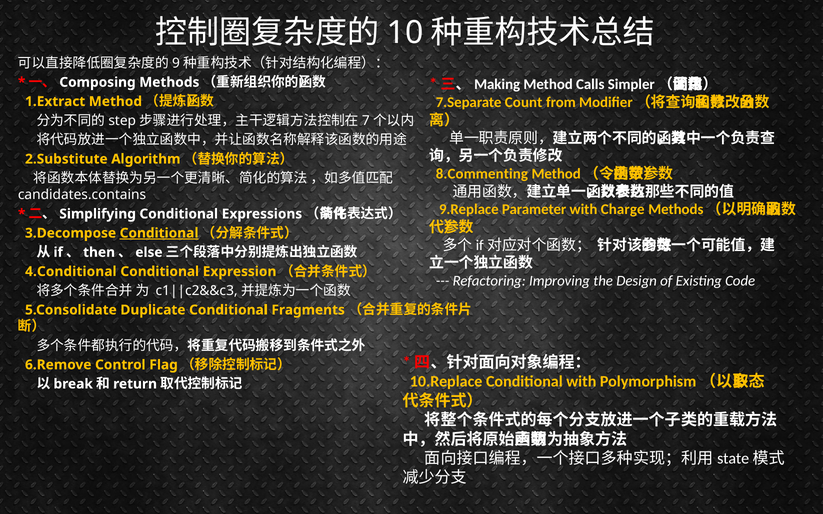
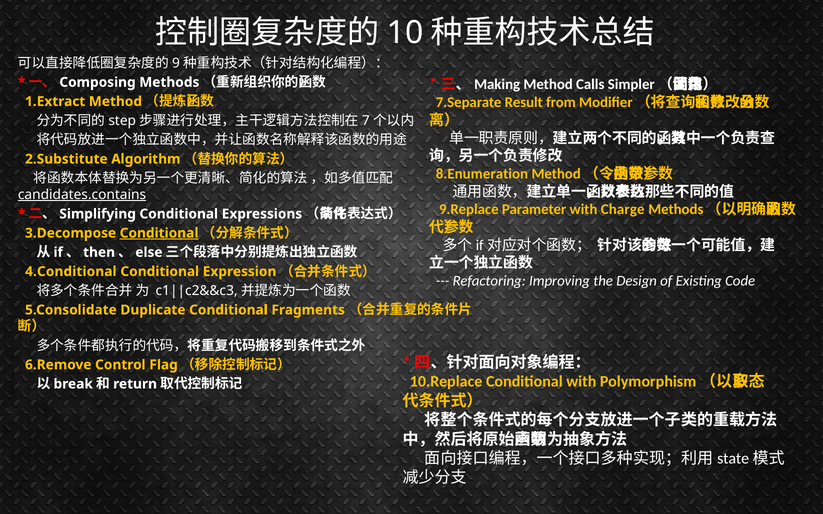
Count: Count -> Result (524, 103)
8.Commenting: 8.Commenting -> 8.Enumeration (482, 174)
candidates.contains underline: none -> present (82, 195)
